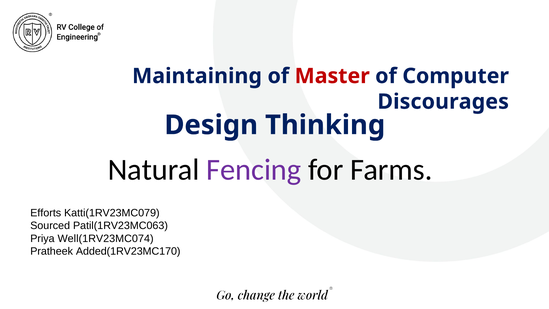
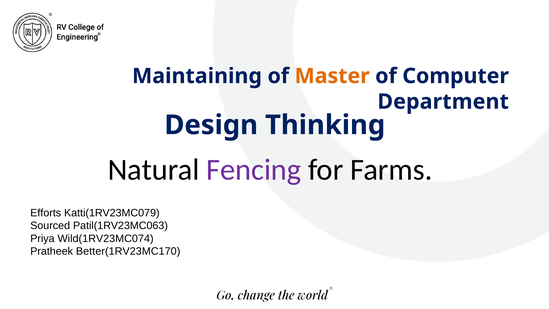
Master colour: red -> orange (332, 76)
Discourages: Discourages -> Department (443, 102)
Well(1RV23MC074: Well(1RV23MC074 -> Wild(1RV23MC074 (106, 238)
Added(1RV23MC170: Added(1RV23MC170 -> Better(1RV23MC170 (128, 251)
